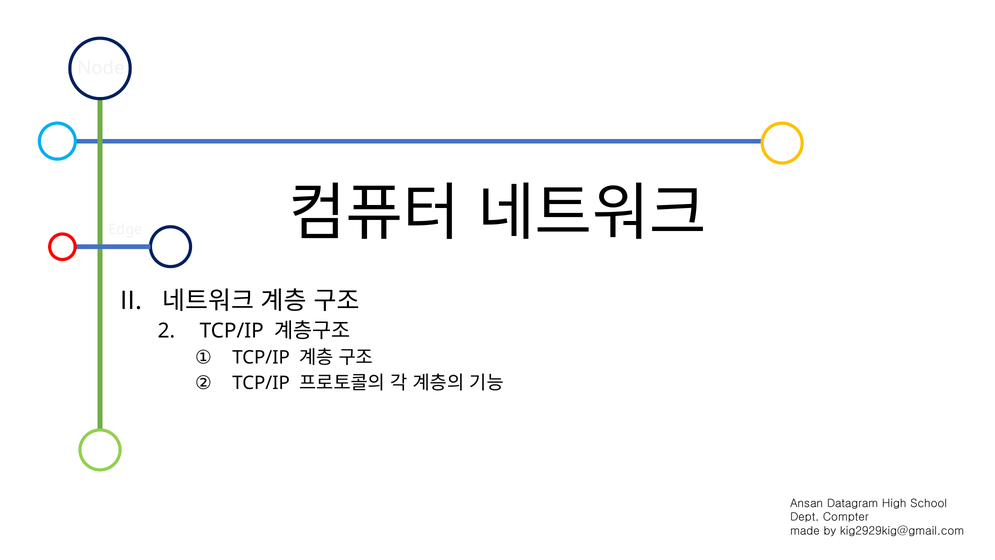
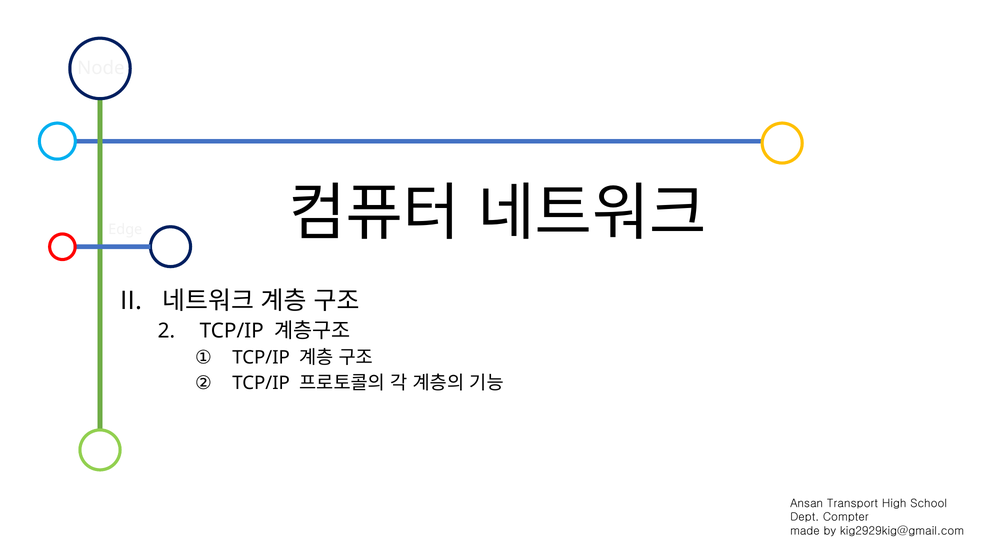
Datagram: Datagram -> Transport (852, 503)
